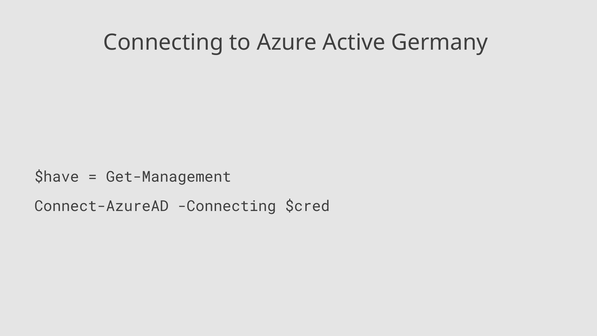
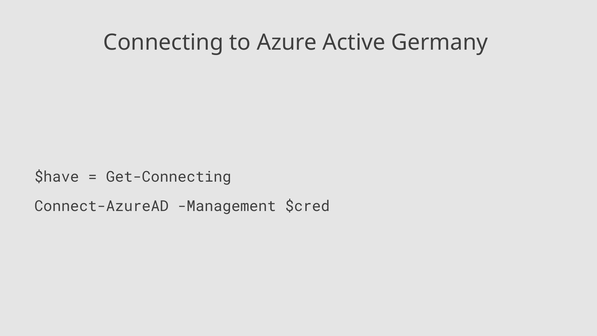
Get-Management: Get-Management -> Get-Connecting (169, 177)
Connect-AzureAD Connecting: Connecting -> Management (227, 206)
